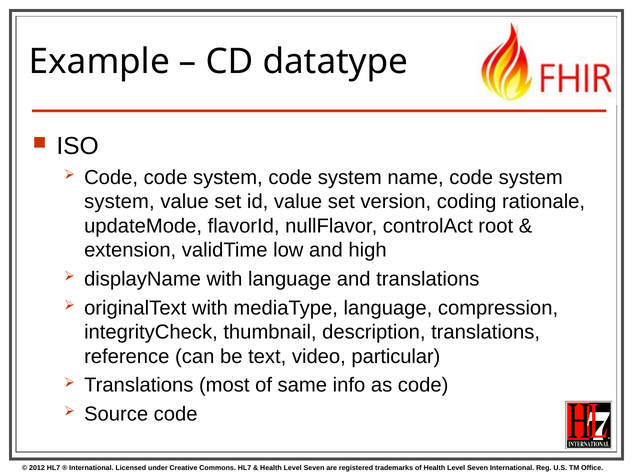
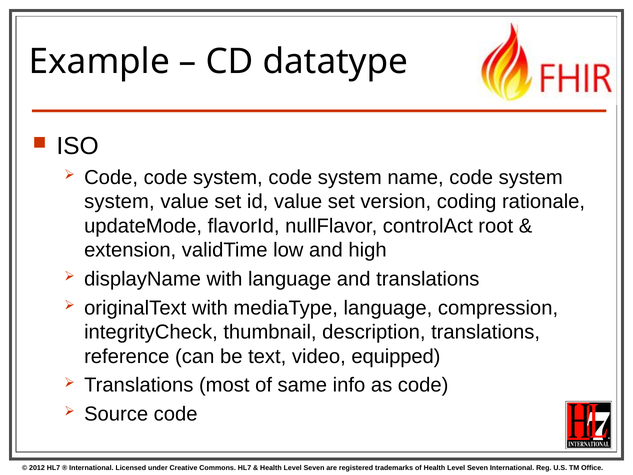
particular: particular -> equipped (396, 356)
